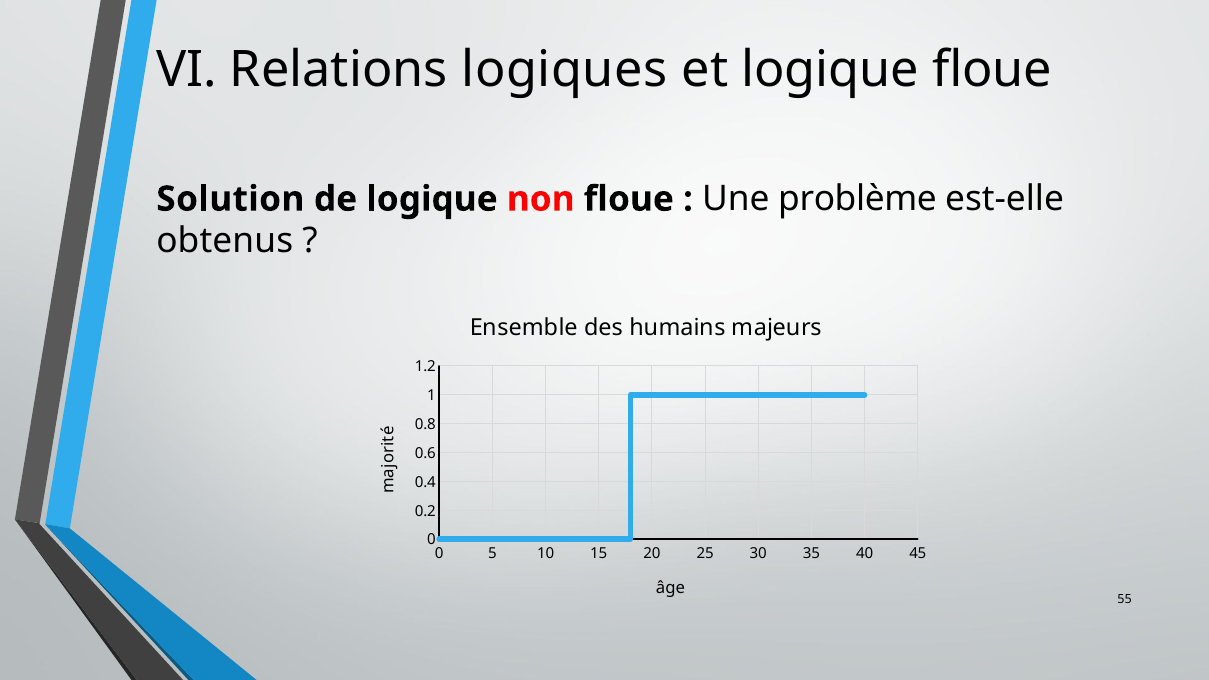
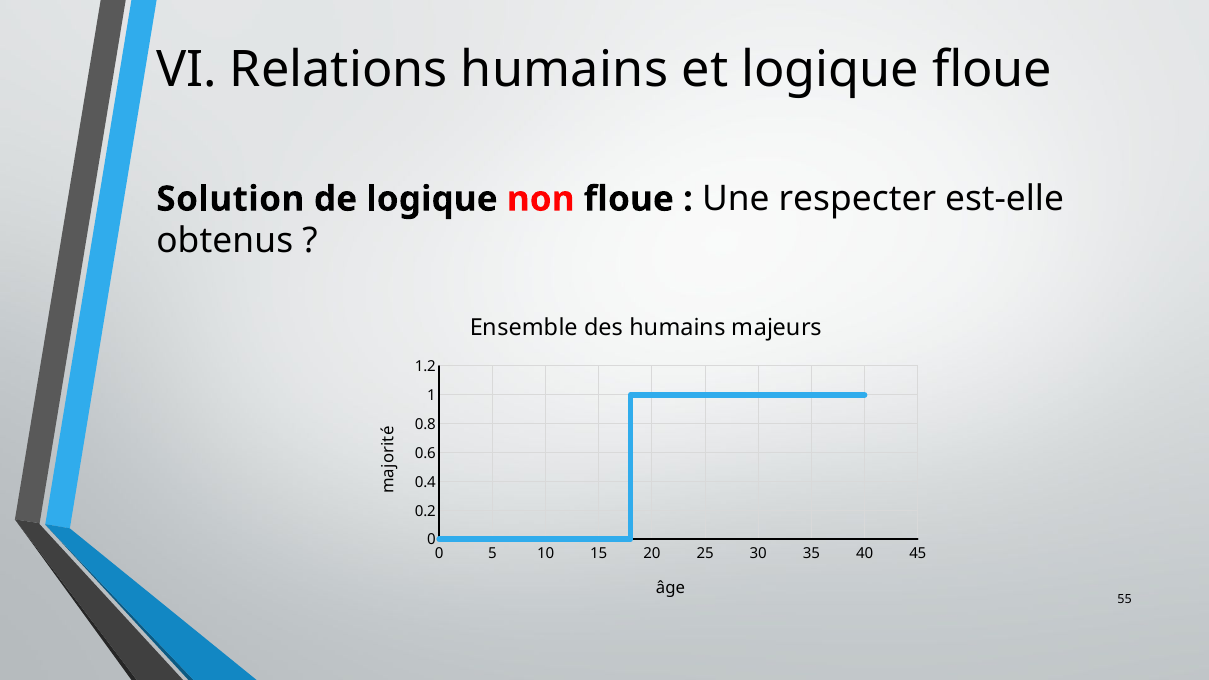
Relations logiques: logiques -> humains (565, 70)
problème: problème -> respecter (857, 199)
